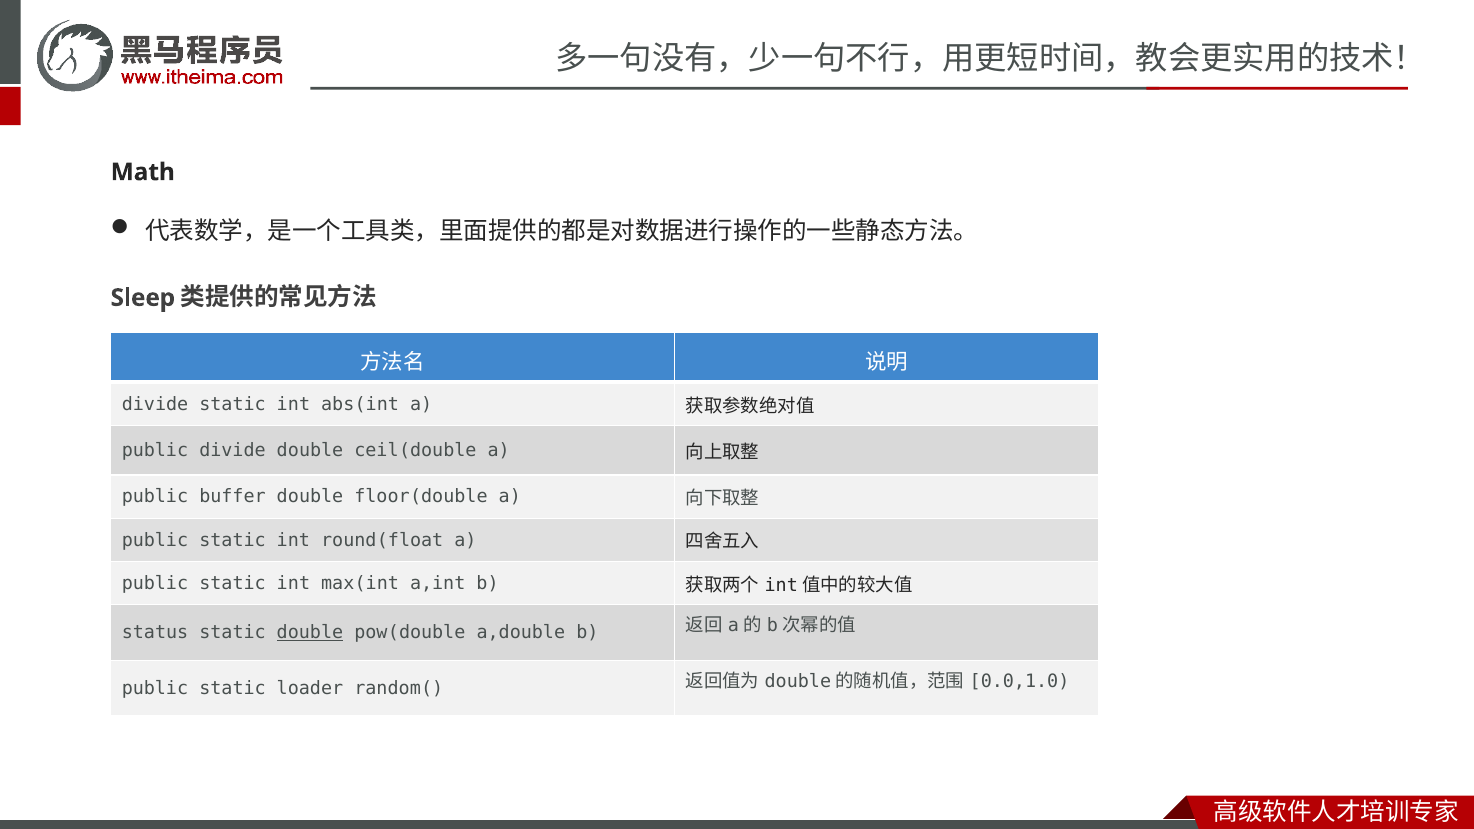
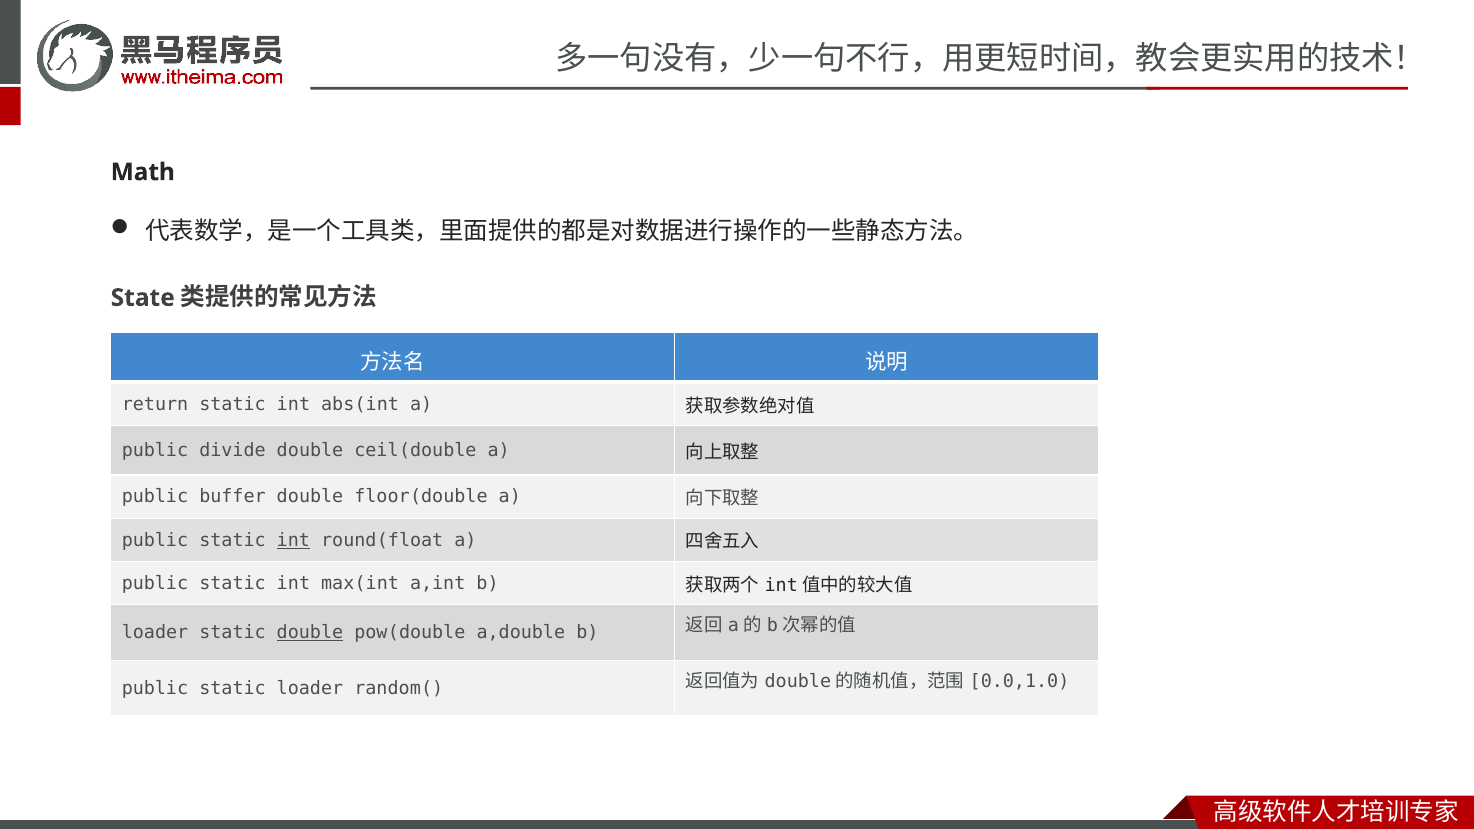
Sleep: Sleep -> State (143, 298)
divide: divide -> return (155, 404)
int underline: none -> present (293, 540)
status: status -> loader (155, 633)
